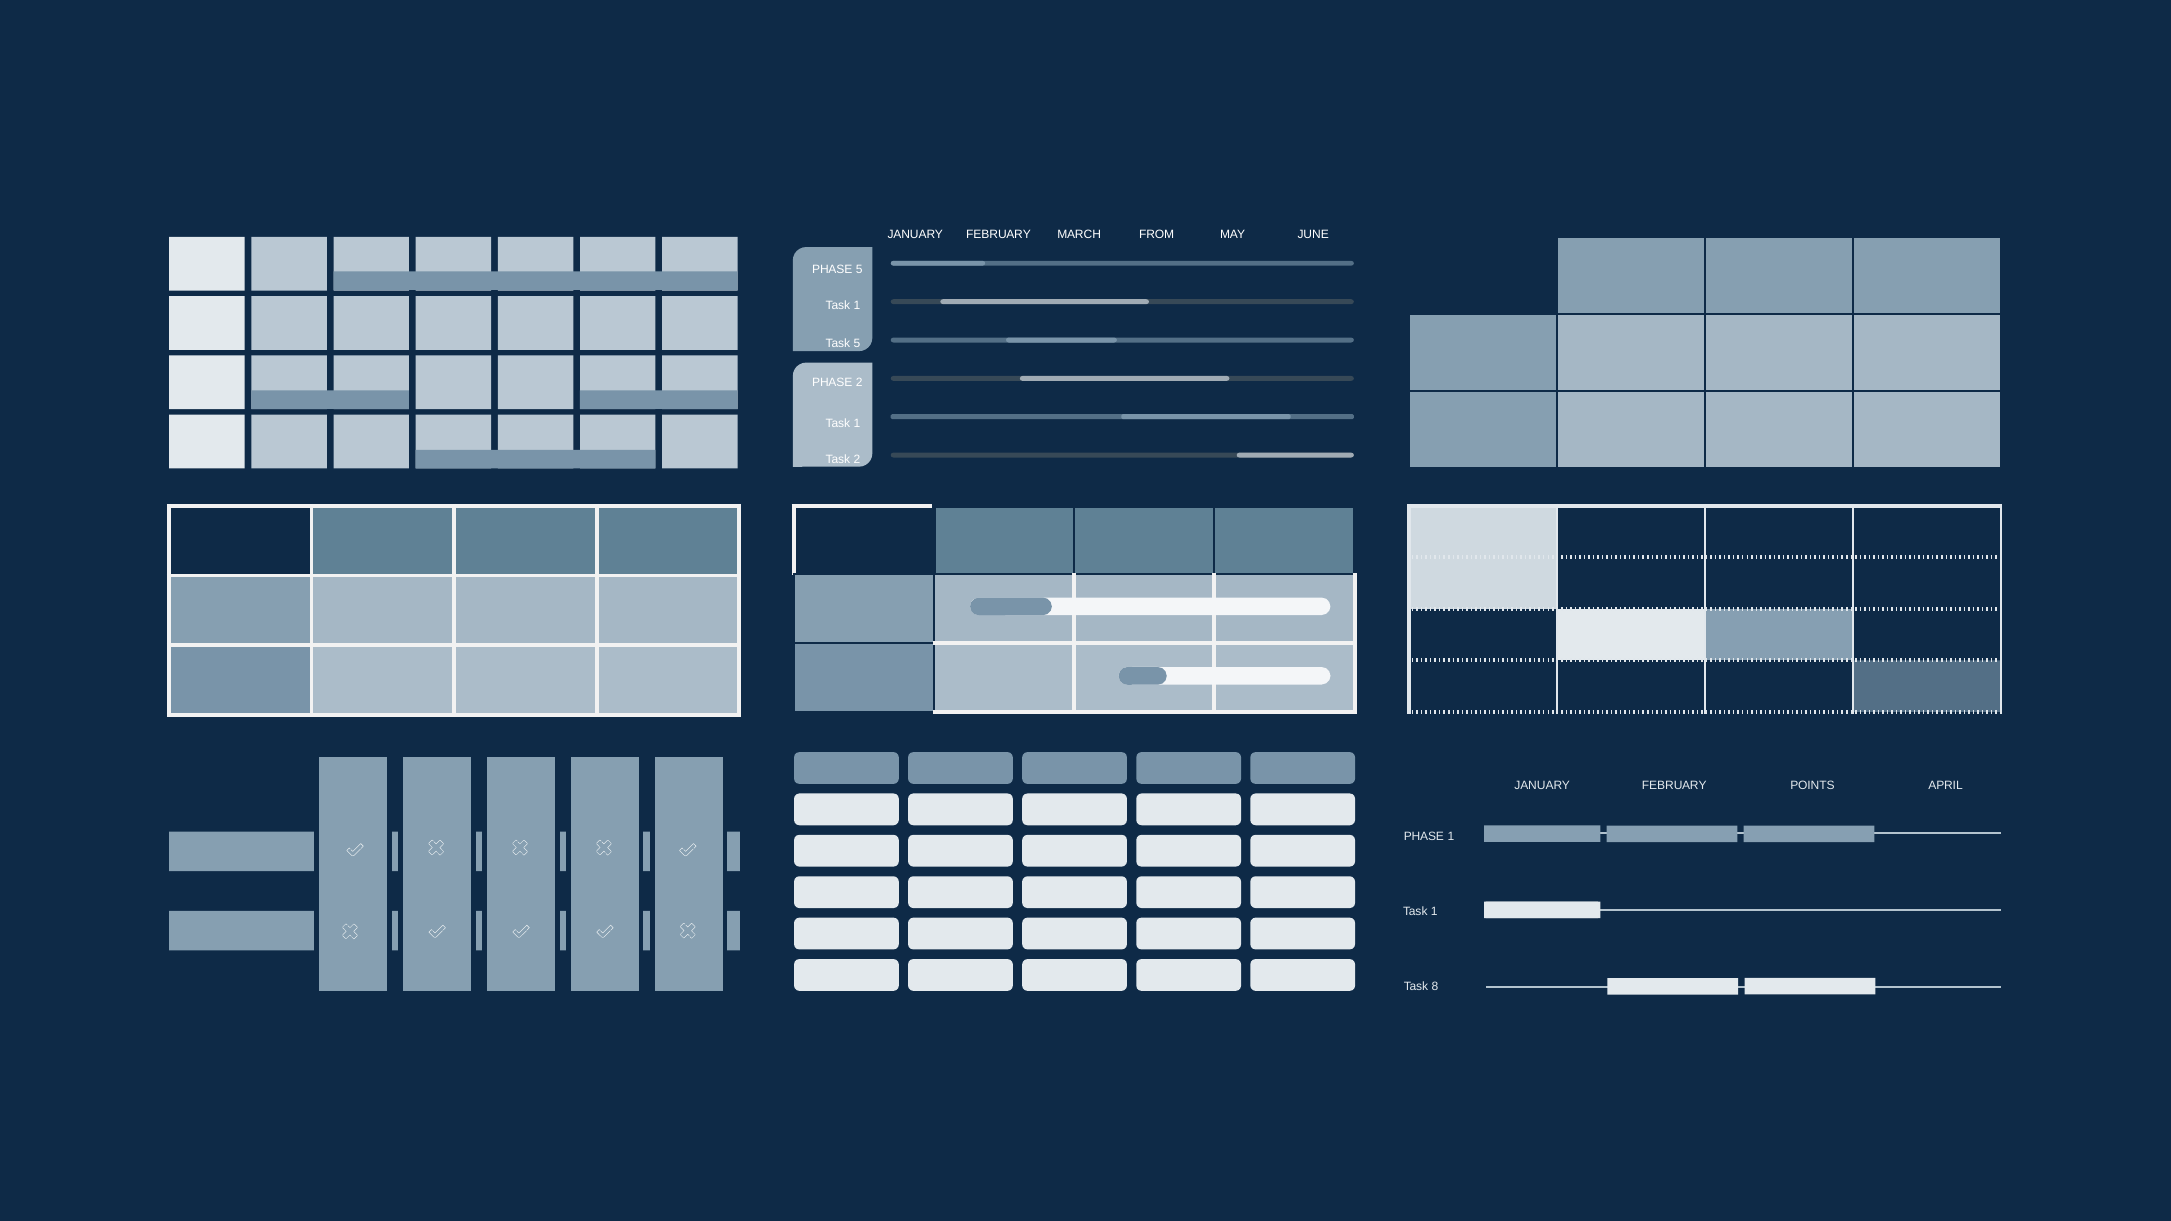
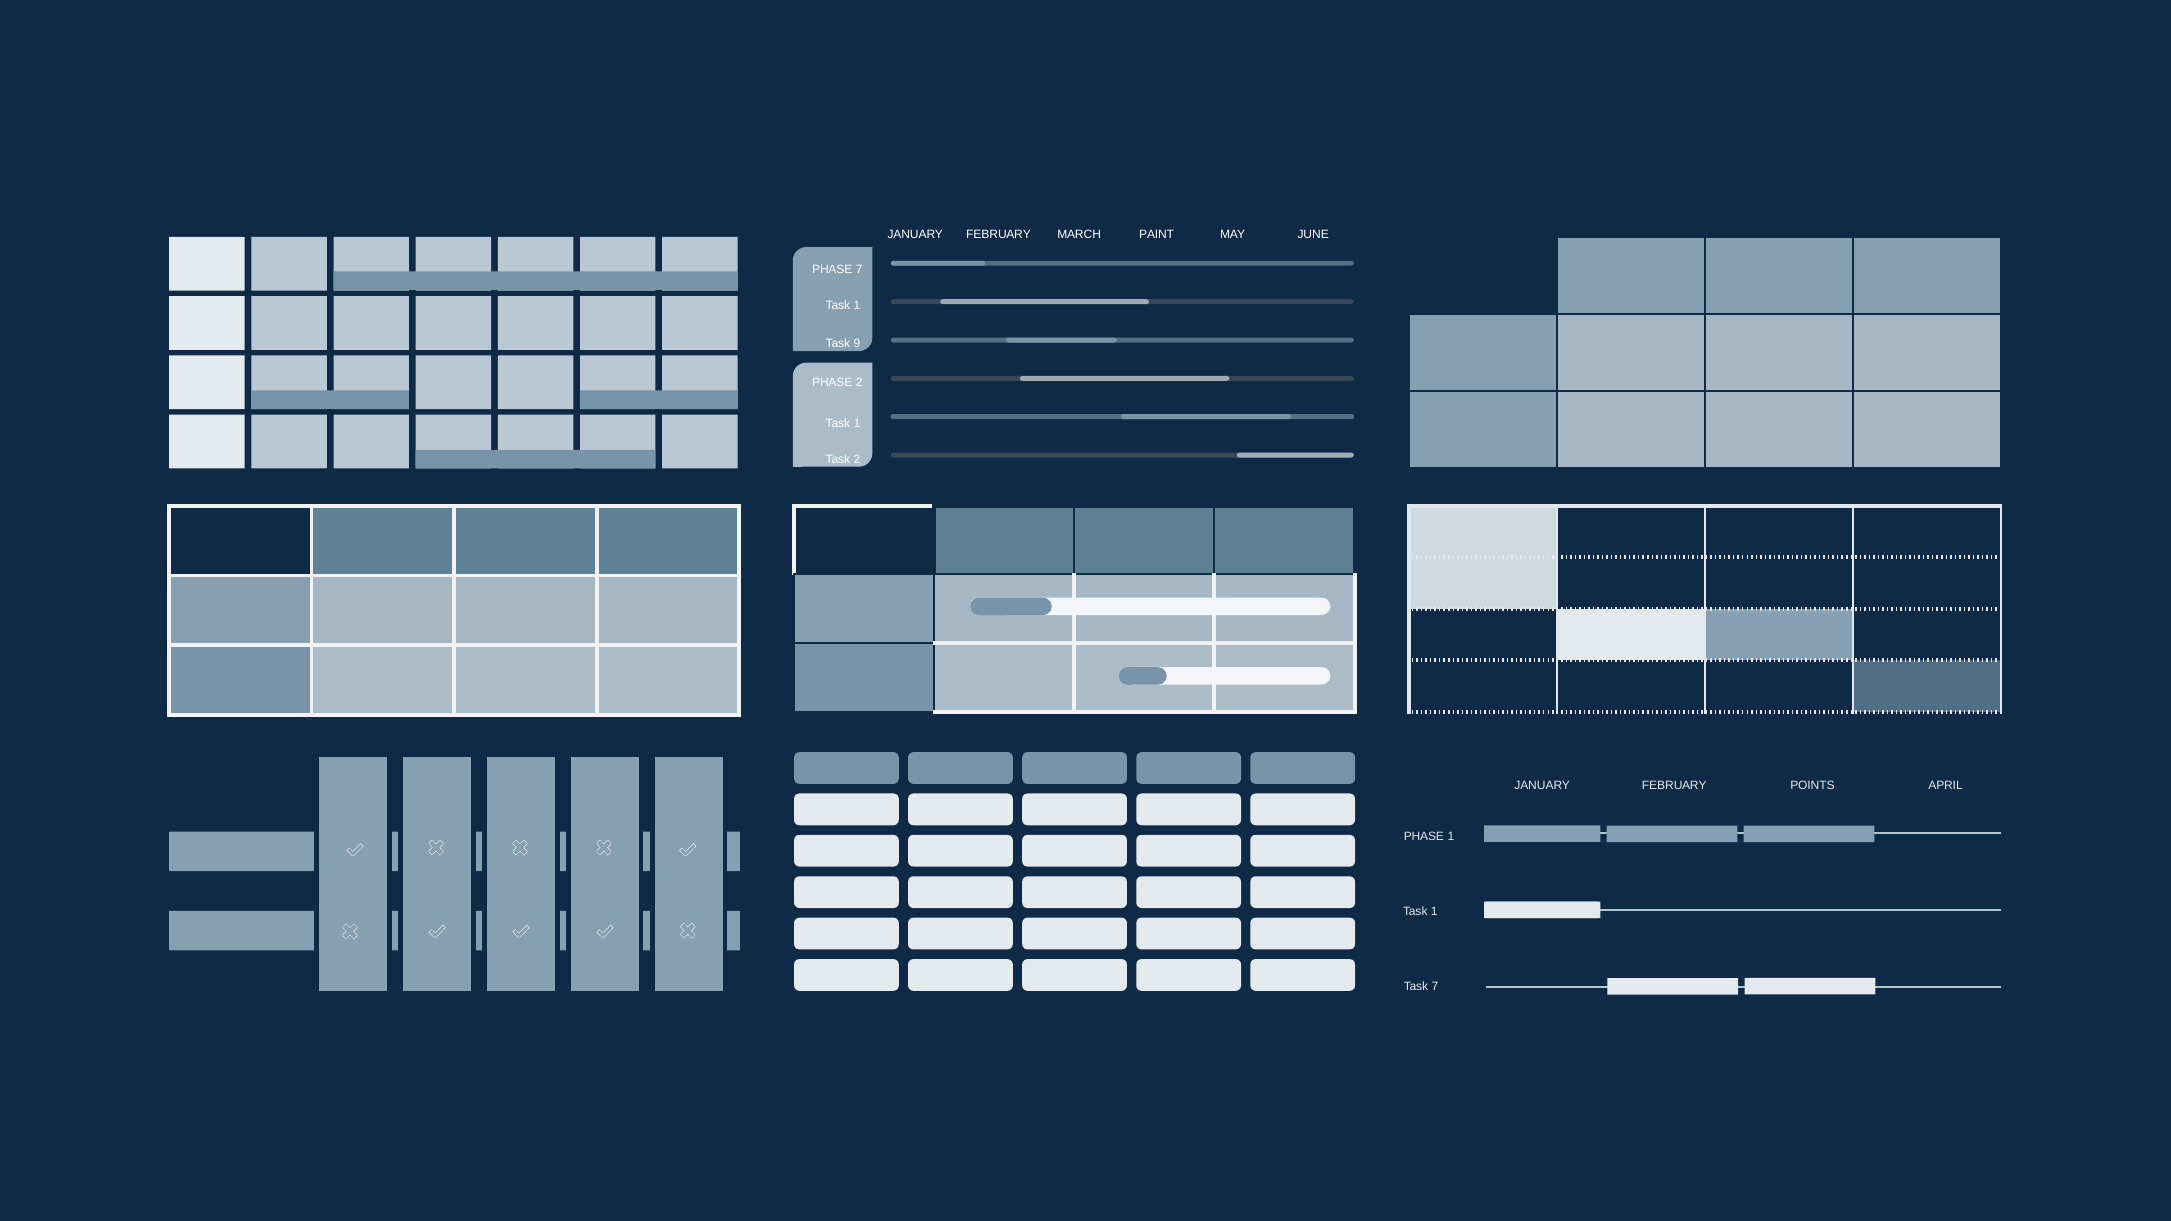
FROM: FROM -> PAINT (1157, 234)
PHASE 5: 5 -> 7 (859, 269)
Task 5: 5 -> 9 (857, 344)
Task 8: 8 -> 7 (1435, 987)
